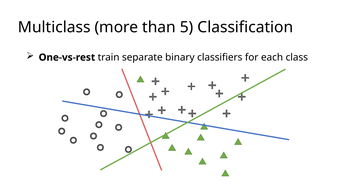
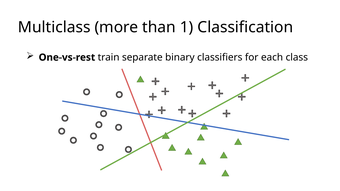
5: 5 -> 1 (187, 27)
